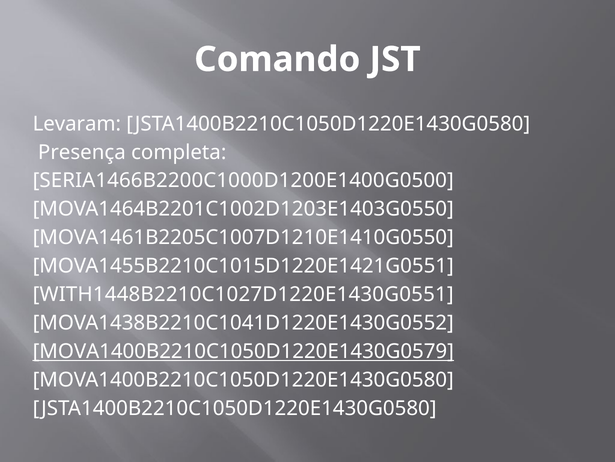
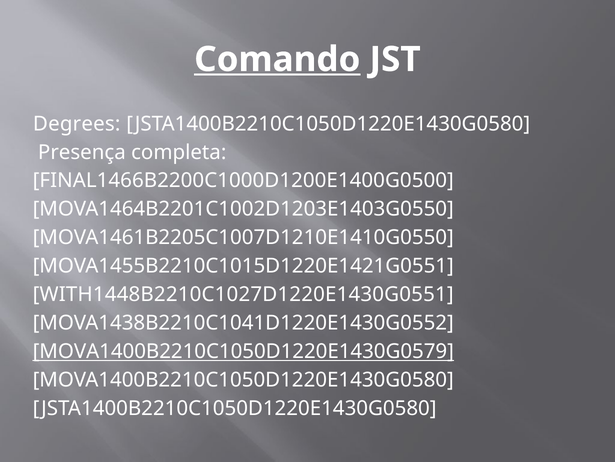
Comando underline: none -> present (277, 59)
Levaram: Levaram -> Degrees (77, 124)
SERIA1466B2200C1000D1200E1400G0500: SERIA1466B2200C1000D1200E1400G0500 -> FINAL1466B2200C1000D1200E1400G0500 (243, 180)
